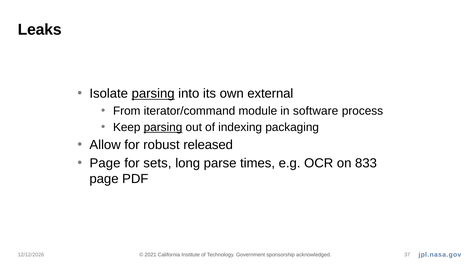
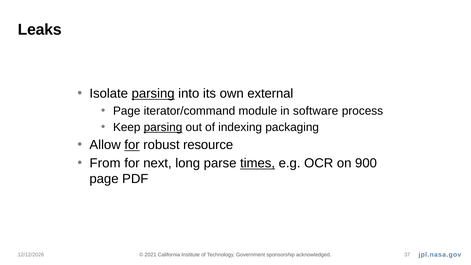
From: From -> Page (127, 111)
for underline: none -> present (132, 145)
released: released -> resource (208, 145)
Page: Page -> From (105, 163)
sets: sets -> next (157, 163)
times underline: none -> present (258, 163)
833: 833 -> 900 (366, 163)
